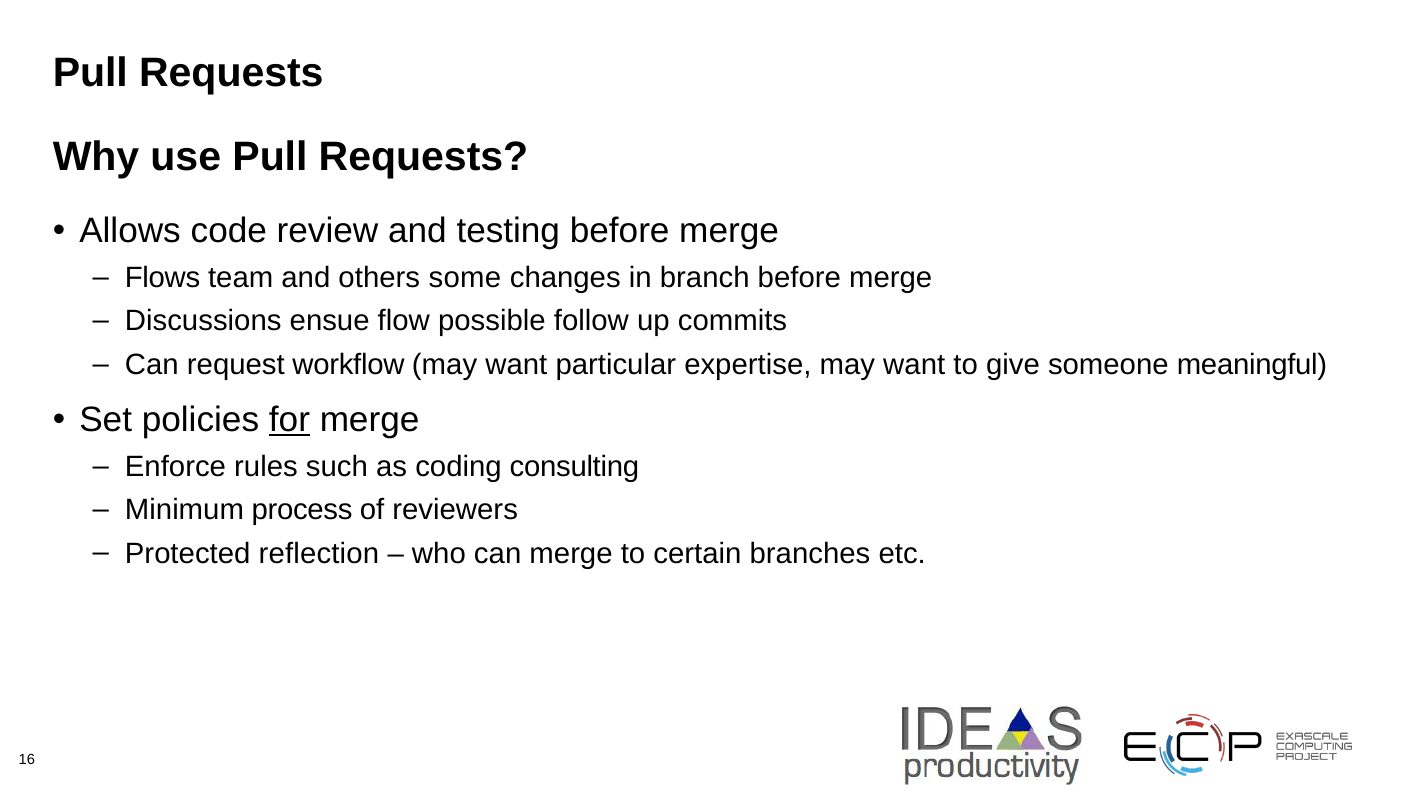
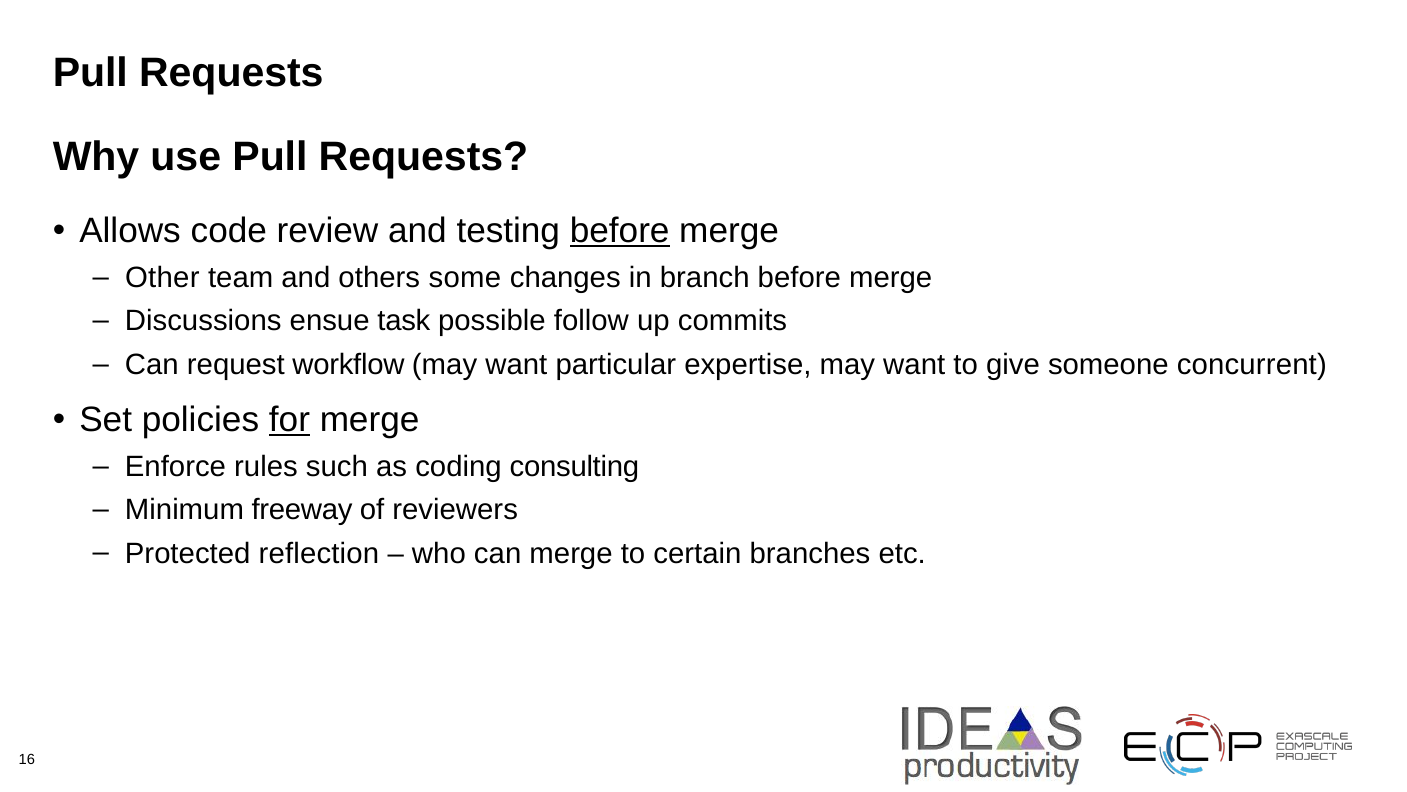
before underline: none -> present (620, 231)
Flows: Flows -> Other (162, 278)
flow: flow -> task (404, 321)
meaningful: meaningful -> concurrent (1252, 365)
process: process -> freeway (302, 510)
